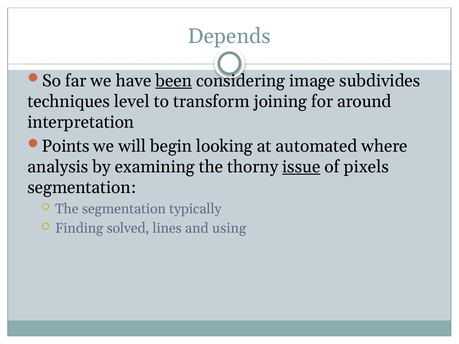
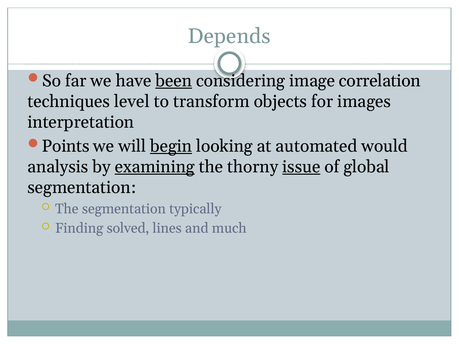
subdivides: subdivides -> correlation (380, 81)
joining: joining -> objects (280, 101)
around: around -> images (364, 101)
begin underline: none -> present (171, 146)
where: where -> would (385, 146)
examining underline: none -> present (155, 167)
pixels: pixels -> global (367, 167)
using: using -> much (229, 229)
